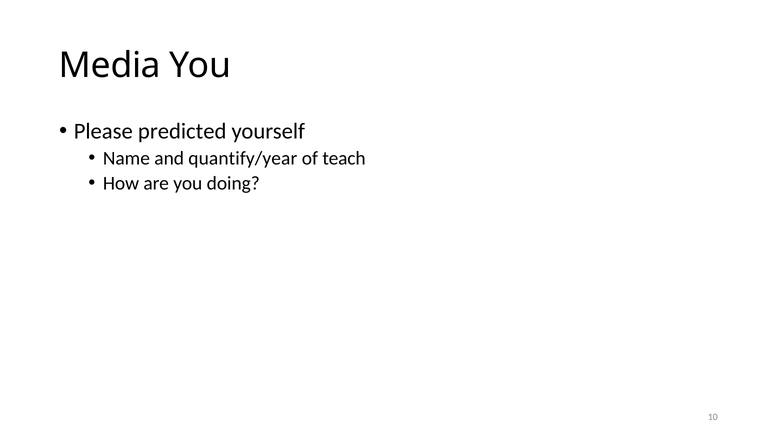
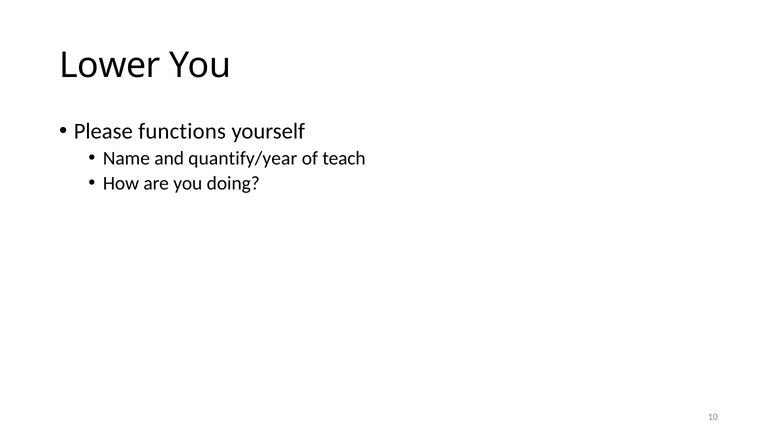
Media: Media -> Lower (110, 65)
predicted: predicted -> functions (182, 131)
